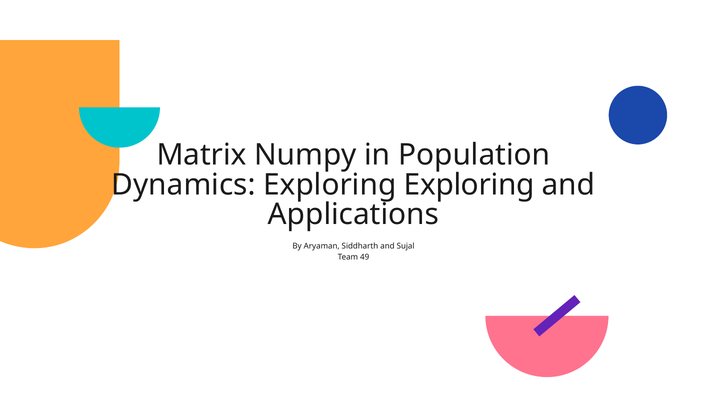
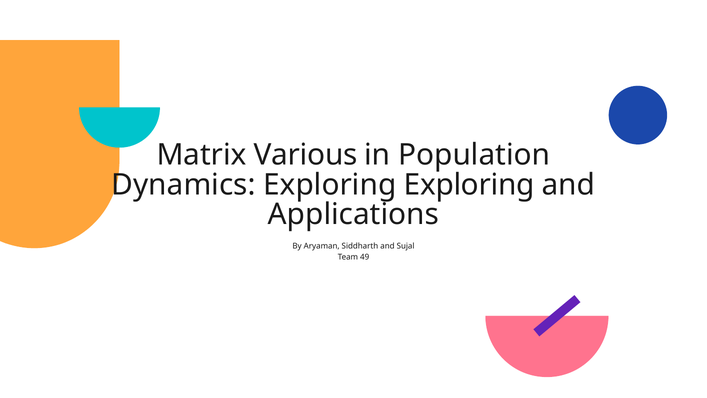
Numpy: Numpy -> Various (306, 155)
